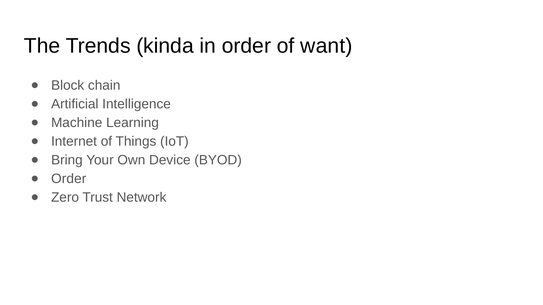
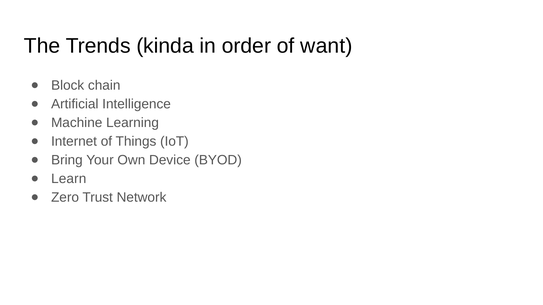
Order: Order -> Learn (69, 179)
